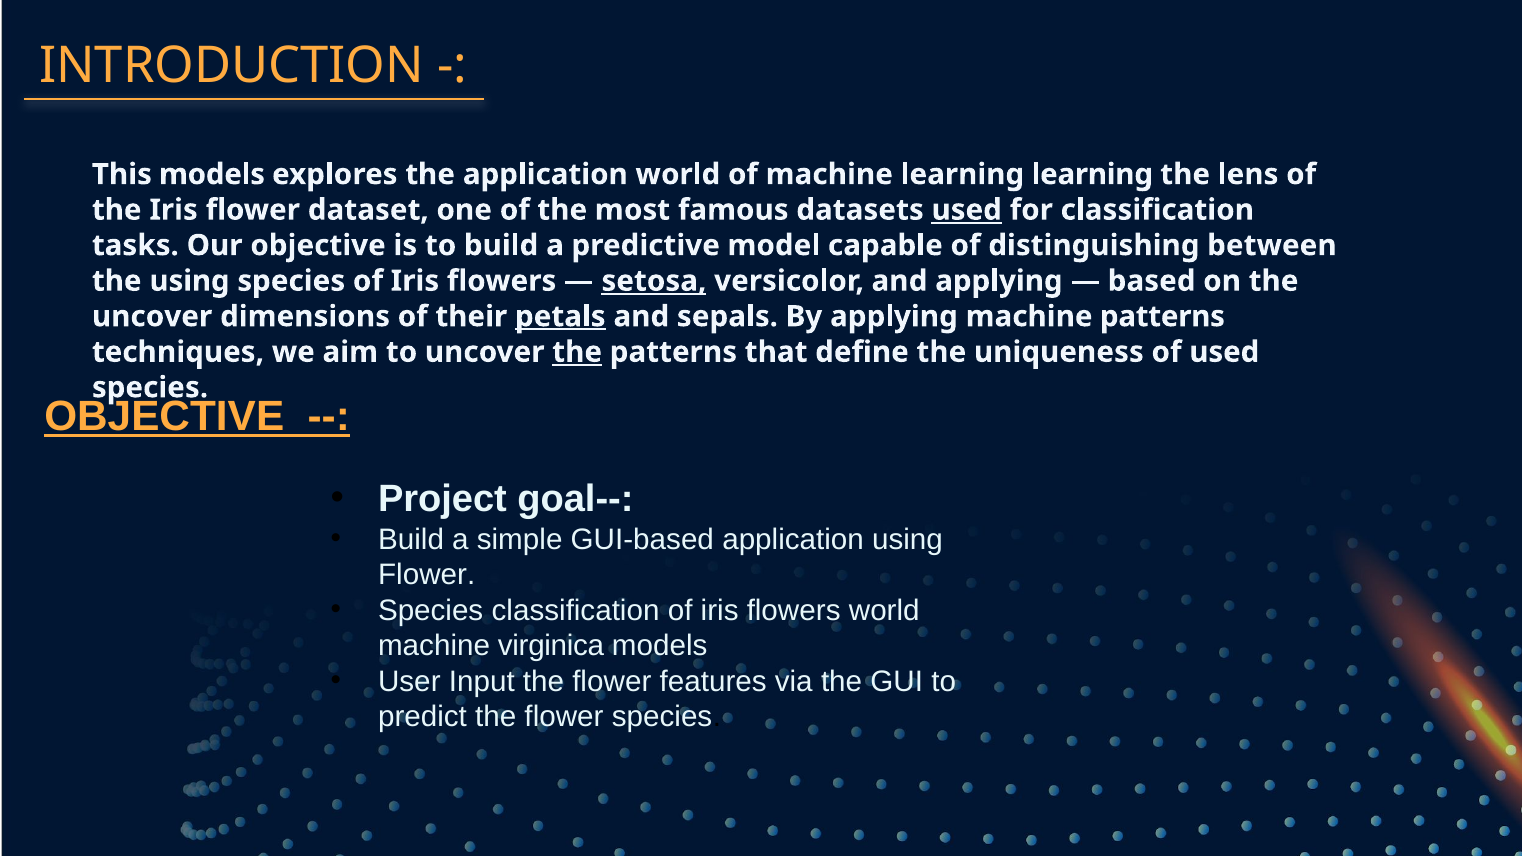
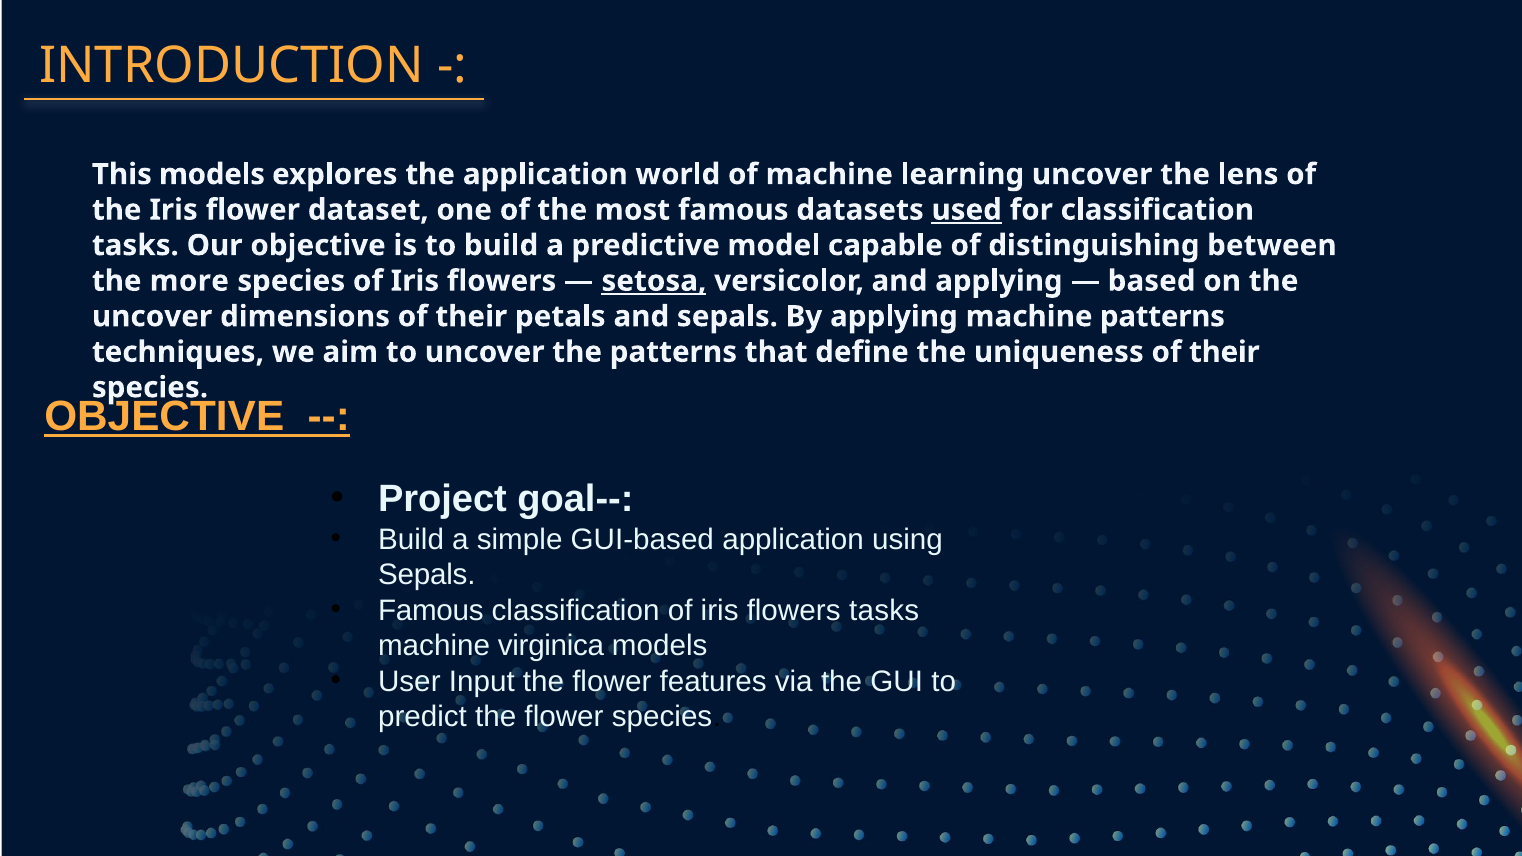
learning learning: learning -> uncover (1092, 174)
the using: using -> more (189, 281)
petals underline: present -> none (560, 317)
the underline: present -> none (577, 352)
uniqueness of used: used -> their (1224, 352)
Flower: Flower -> Sepals (427, 575)
Species: Species -> Famous (431, 610)
flowers world: world -> tasks (884, 610)
